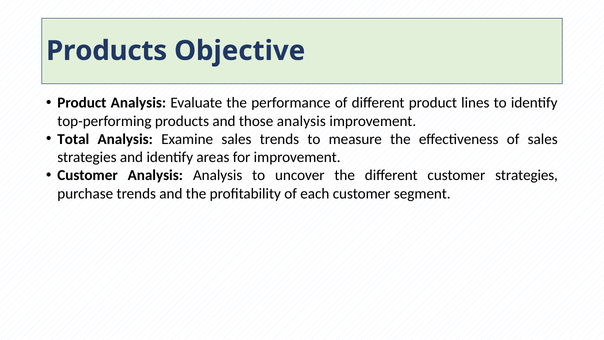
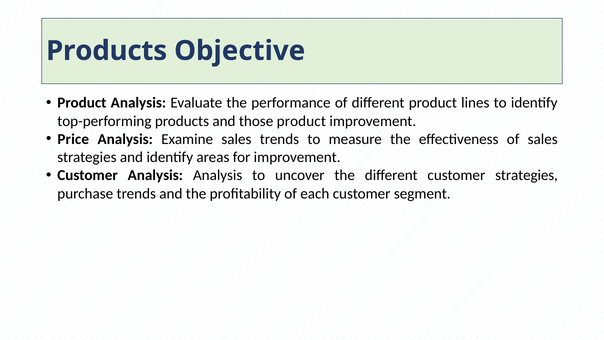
those analysis: analysis -> product (301, 121)
Total: Total -> Price (73, 139)
